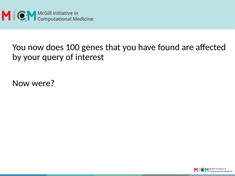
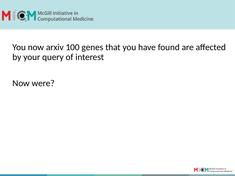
does: does -> arxiv (55, 47)
